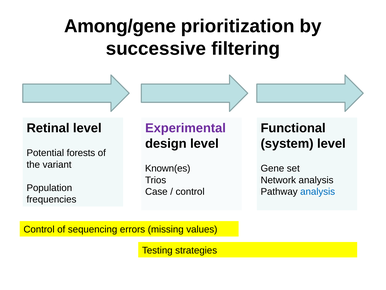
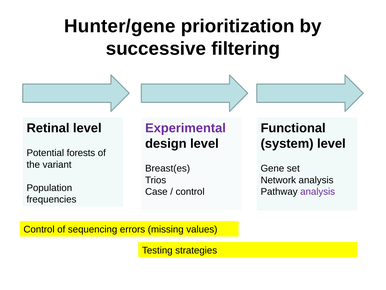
Among/gene: Among/gene -> Hunter/gene (120, 26)
Known(es: Known(es -> Breast(es (168, 168)
analysis colour: blue -> purple (318, 191)
